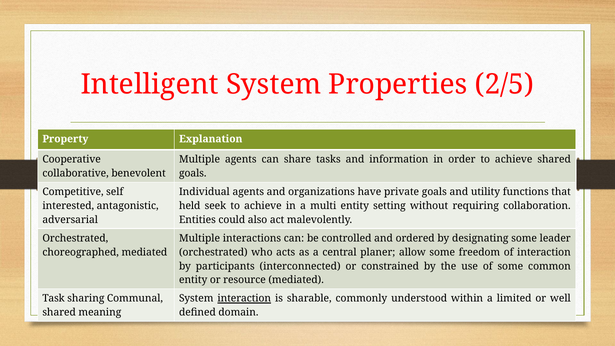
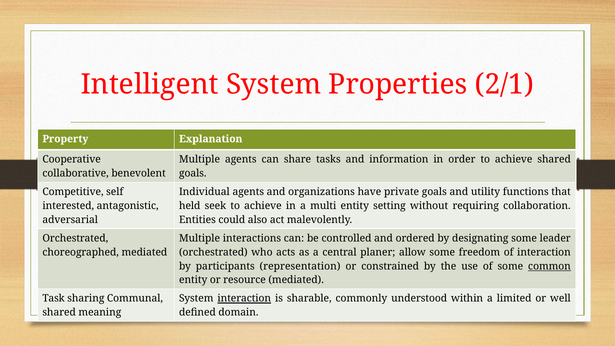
2/5: 2/5 -> 2/1 (504, 84)
interconnected: interconnected -> representation (300, 266)
common underline: none -> present (549, 266)
